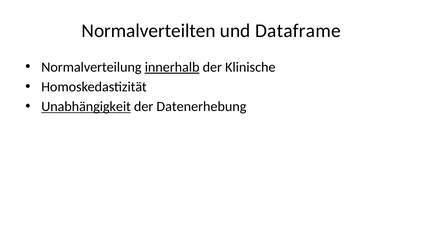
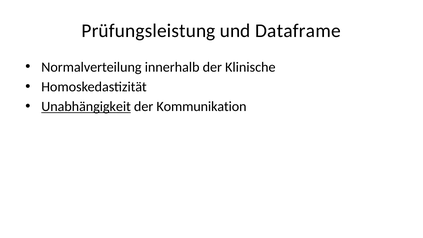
Normalverteilten: Normalverteilten -> Prüfungsleistung (148, 31)
innerhalb underline: present -> none (172, 67)
Datenerhebung: Datenerhebung -> Kommunikation (202, 107)
